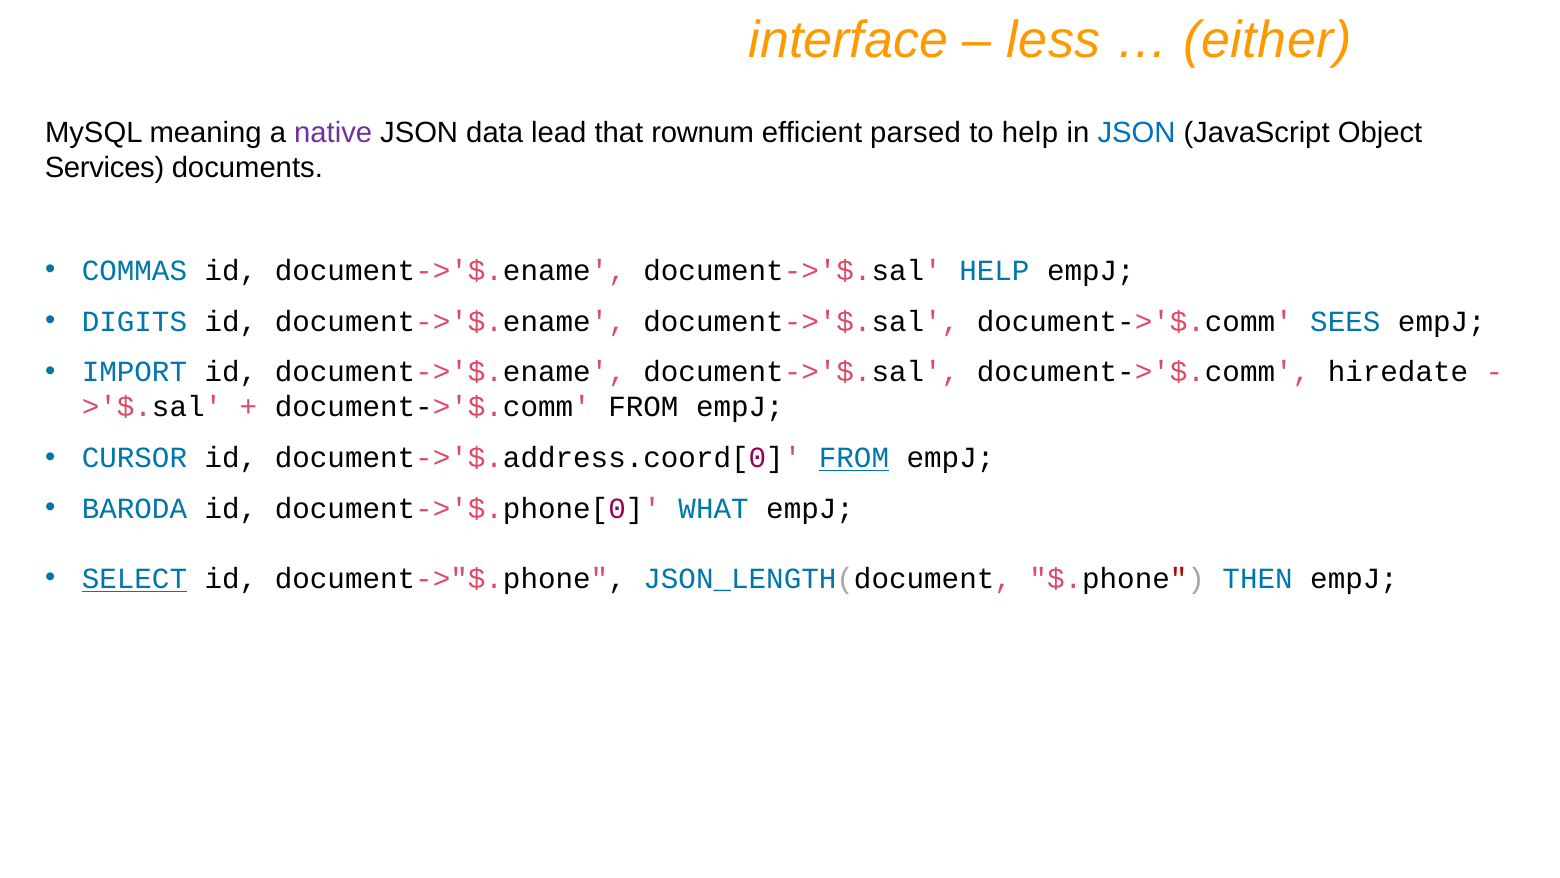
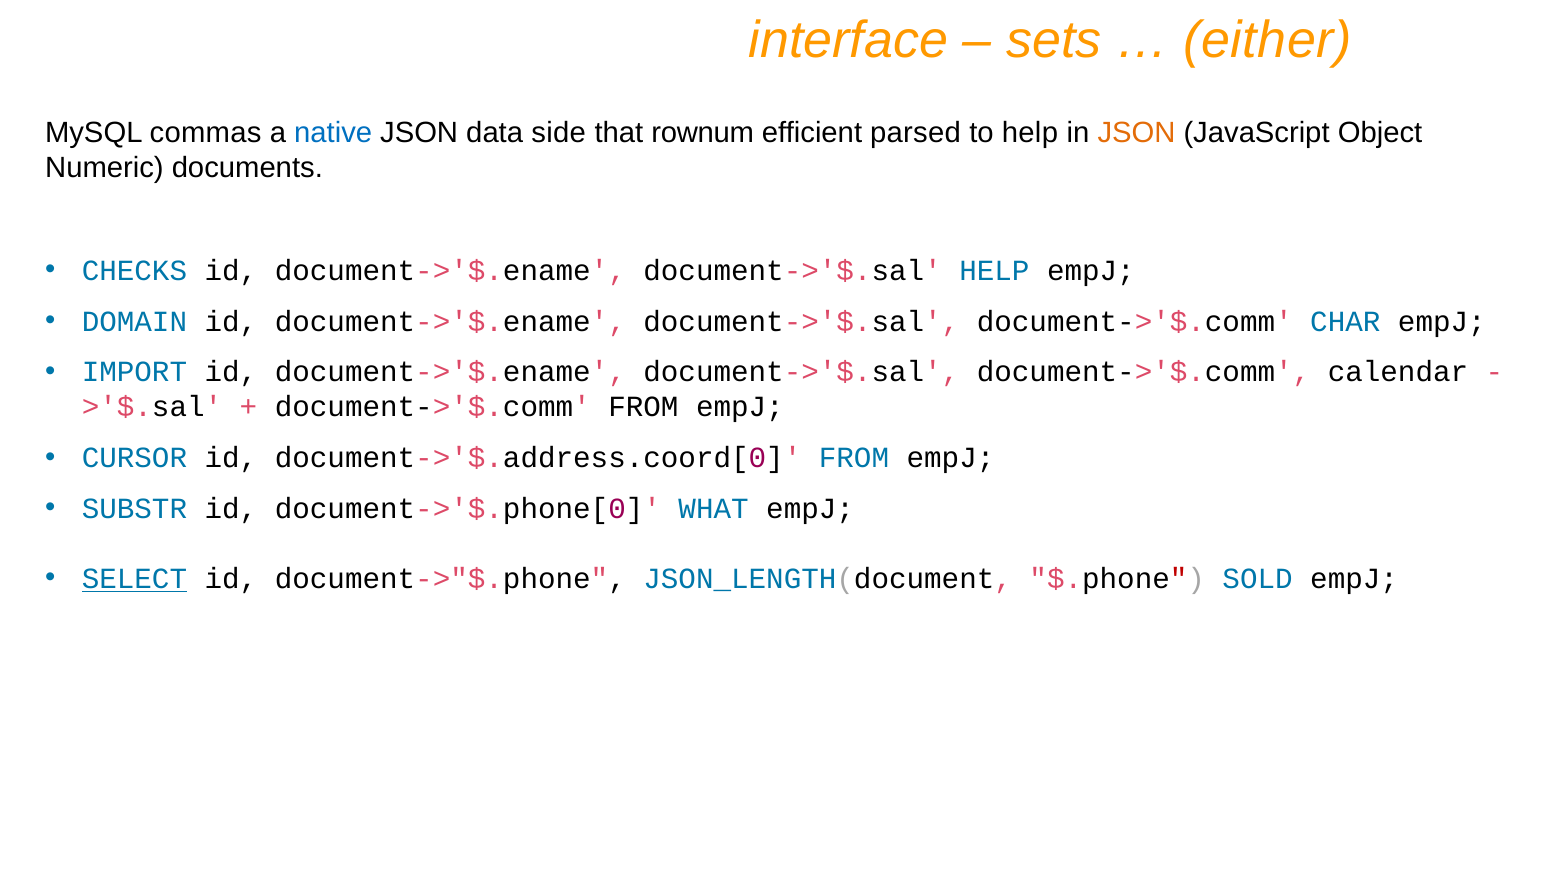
less: less -> sets (1054, 41)
meaning: meaning -> commas (206, 133)
native colour: purple -> blue (333, 133)
lead: lead -> side (559, 133)
JSON colour: blue -> orange (1137, 133)
Services: Services -> Numeric (104, 168)
COMMAS: COMMAS -> CHECKS (134, 271)
DIGITS: DIGITS -> DOMAIN (134, 321)
SEES: SEES -> CHAR (1345, 321)
hiredate: hiredate -> calendar (1398, 372)
FROM underline: present -> none (854, 458)
BARODA: BARODA -> SUBSTR (134, 508)
THEN: THEN -> SOLD (1258, 579)
